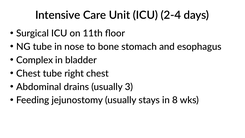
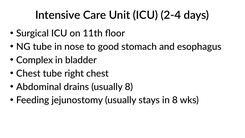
bone: bone -> good (108, 47)
usually 3: 3 -> 8 (129, 87)
